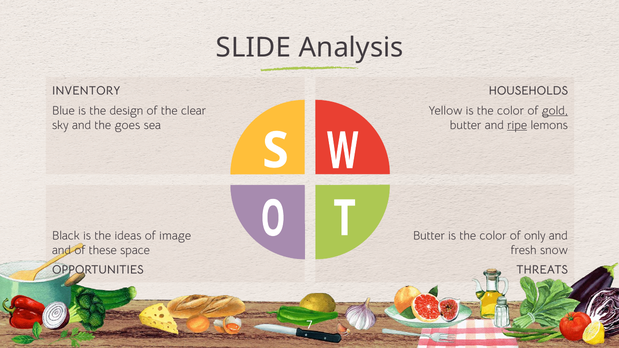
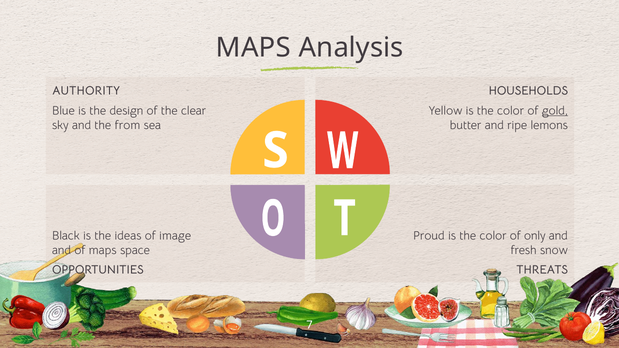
SLIDE: SLIDE -> MAPS (253, 48)
INVENTORY: INVENTORY -> AUTHORITY (86, 91)
goes: goes -> from (127, 125)
ripe underline: present -> none (517, 125)
Butter: Butter -> Proud (429, 236)
of these: these -> maps (103, 250)
